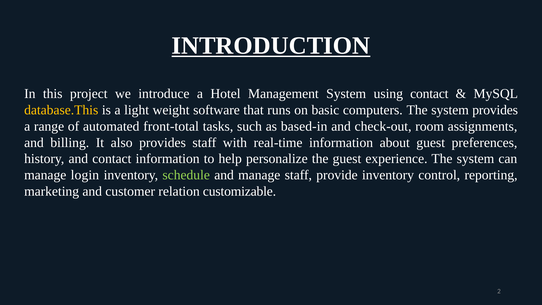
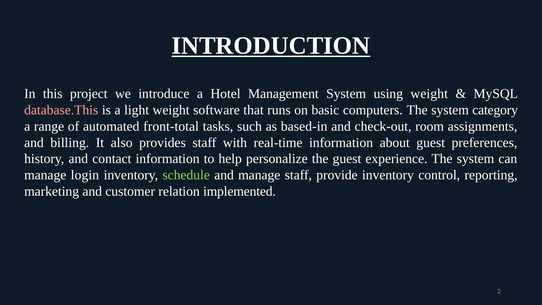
using contact: contact -> weight (429, 94)
database.This colour: yellow -> pink (61, 110)
system provides: provides -> category (495, 110)
customizable: customizable -> implemented (239, 191)
